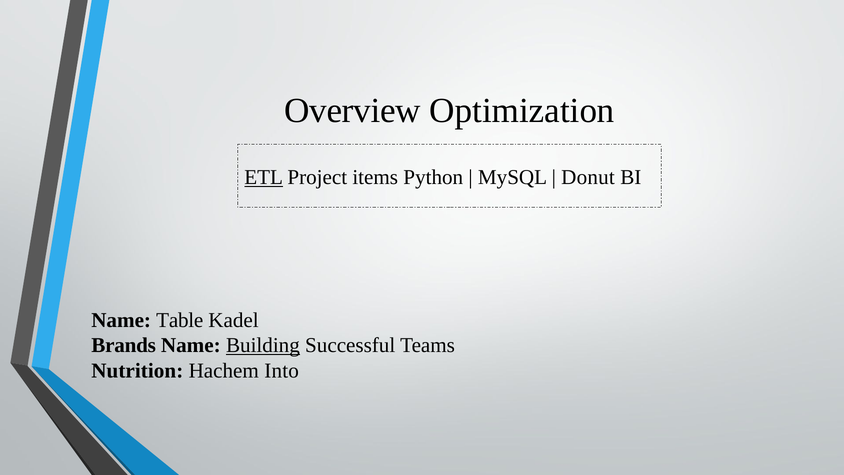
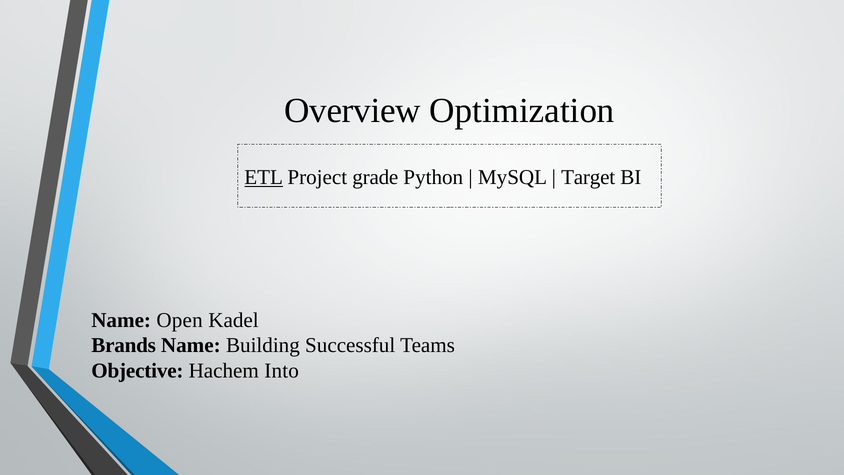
items: items -> grade (375, 177)
Donut: Donut -> Target (588, 177)
Table: Table -> Open (180, 320)
Building underline: present -> none (263, 345)
Nutrition: Nutrition -> Objective (137, 371)
